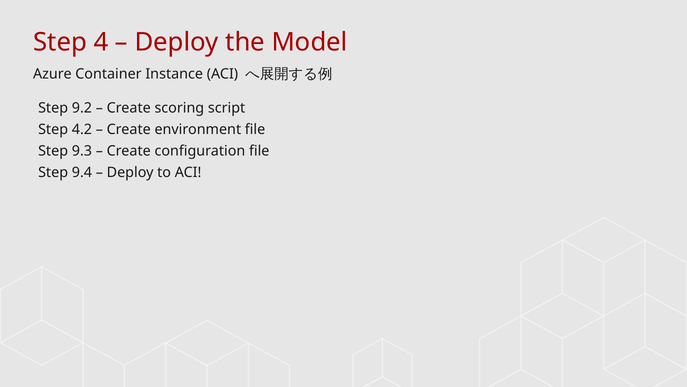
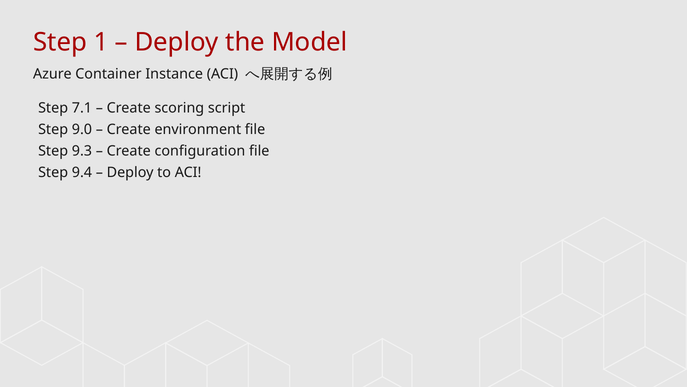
4: 4 -> 1 (101, 42)
9.2: 9.2 -> 7.1 (82, 108)
4.2: 4.2 -> 9.0 (82, 129)
